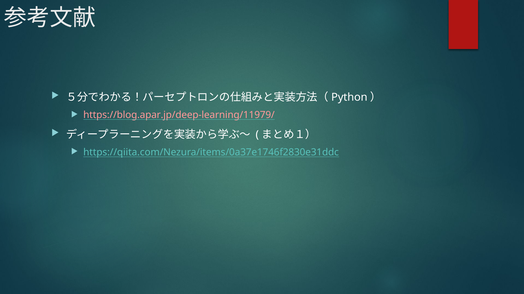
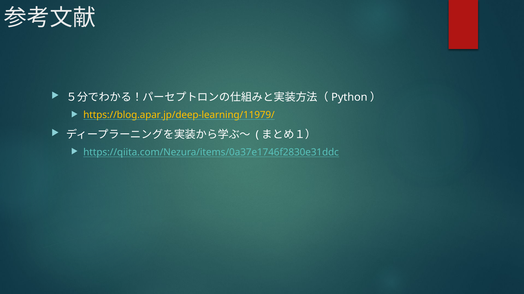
https://blog.apar.jp/deep-learning/11979/ colour: pink -> yellow (179, 115)
